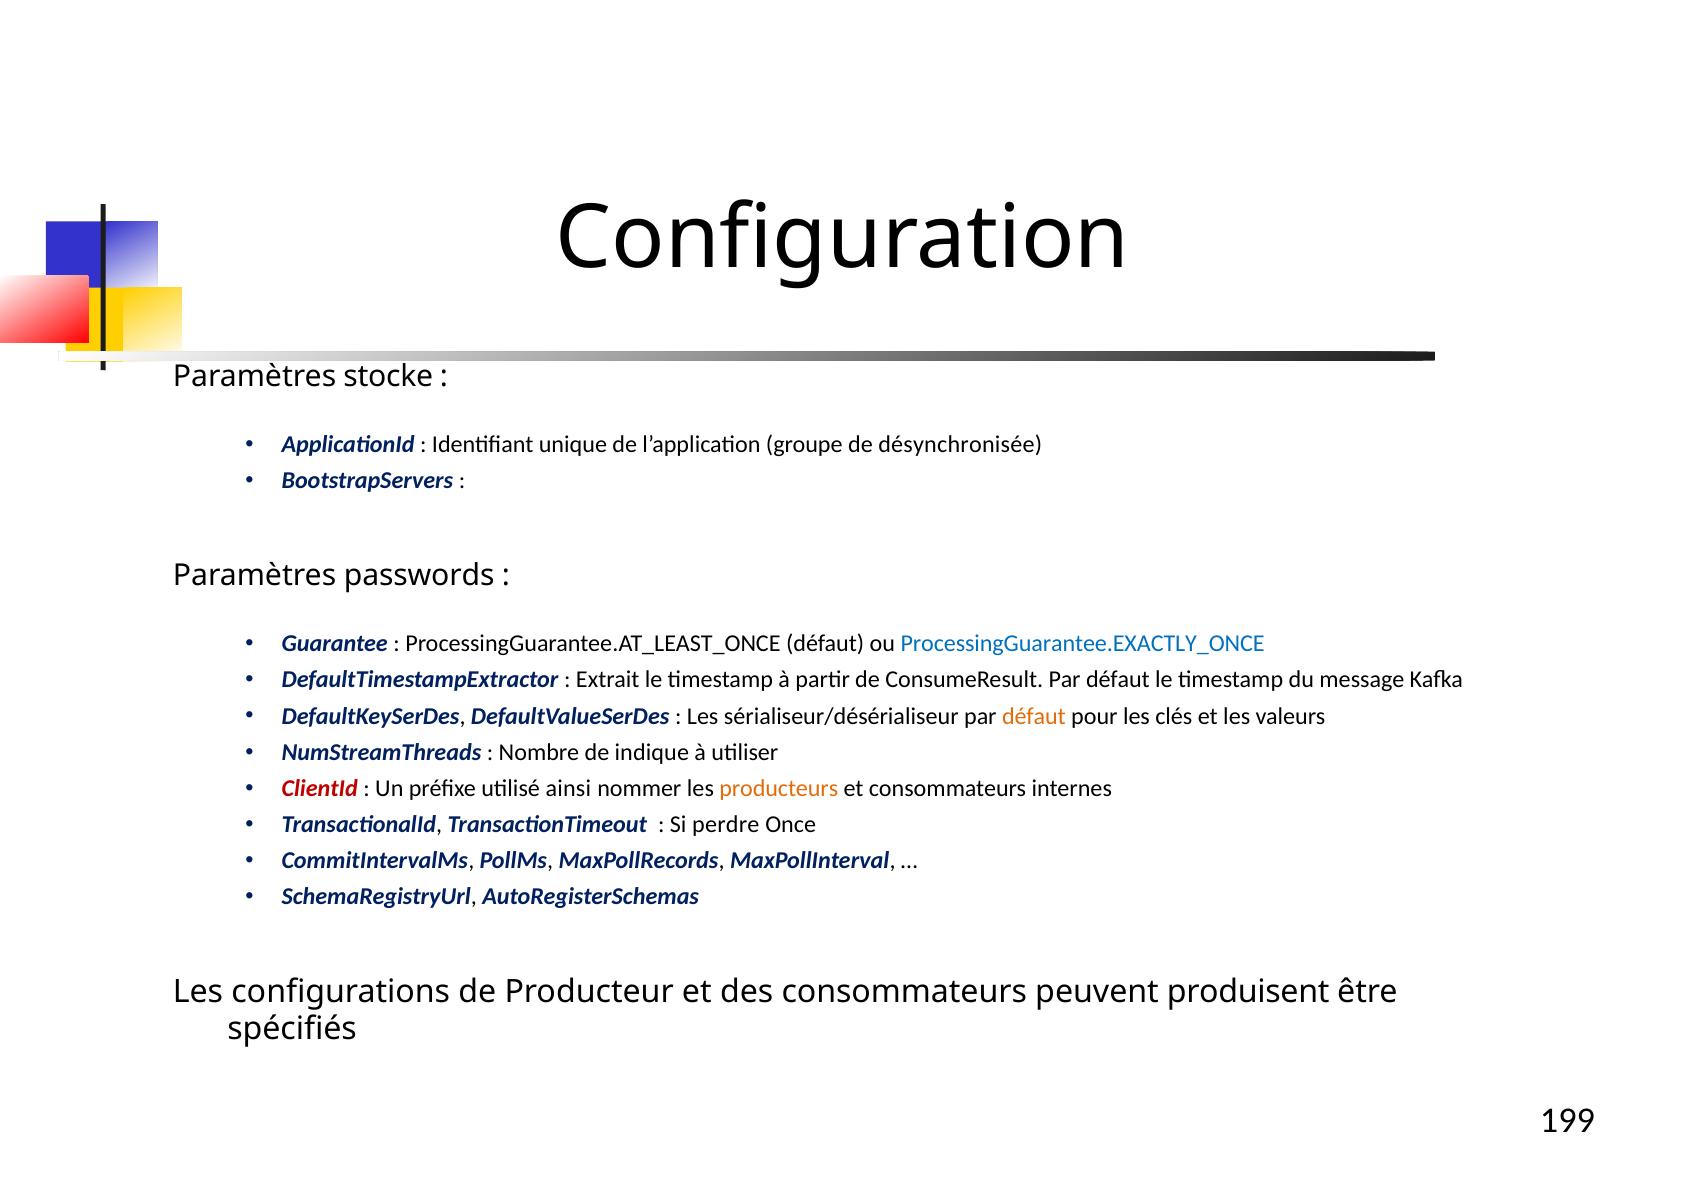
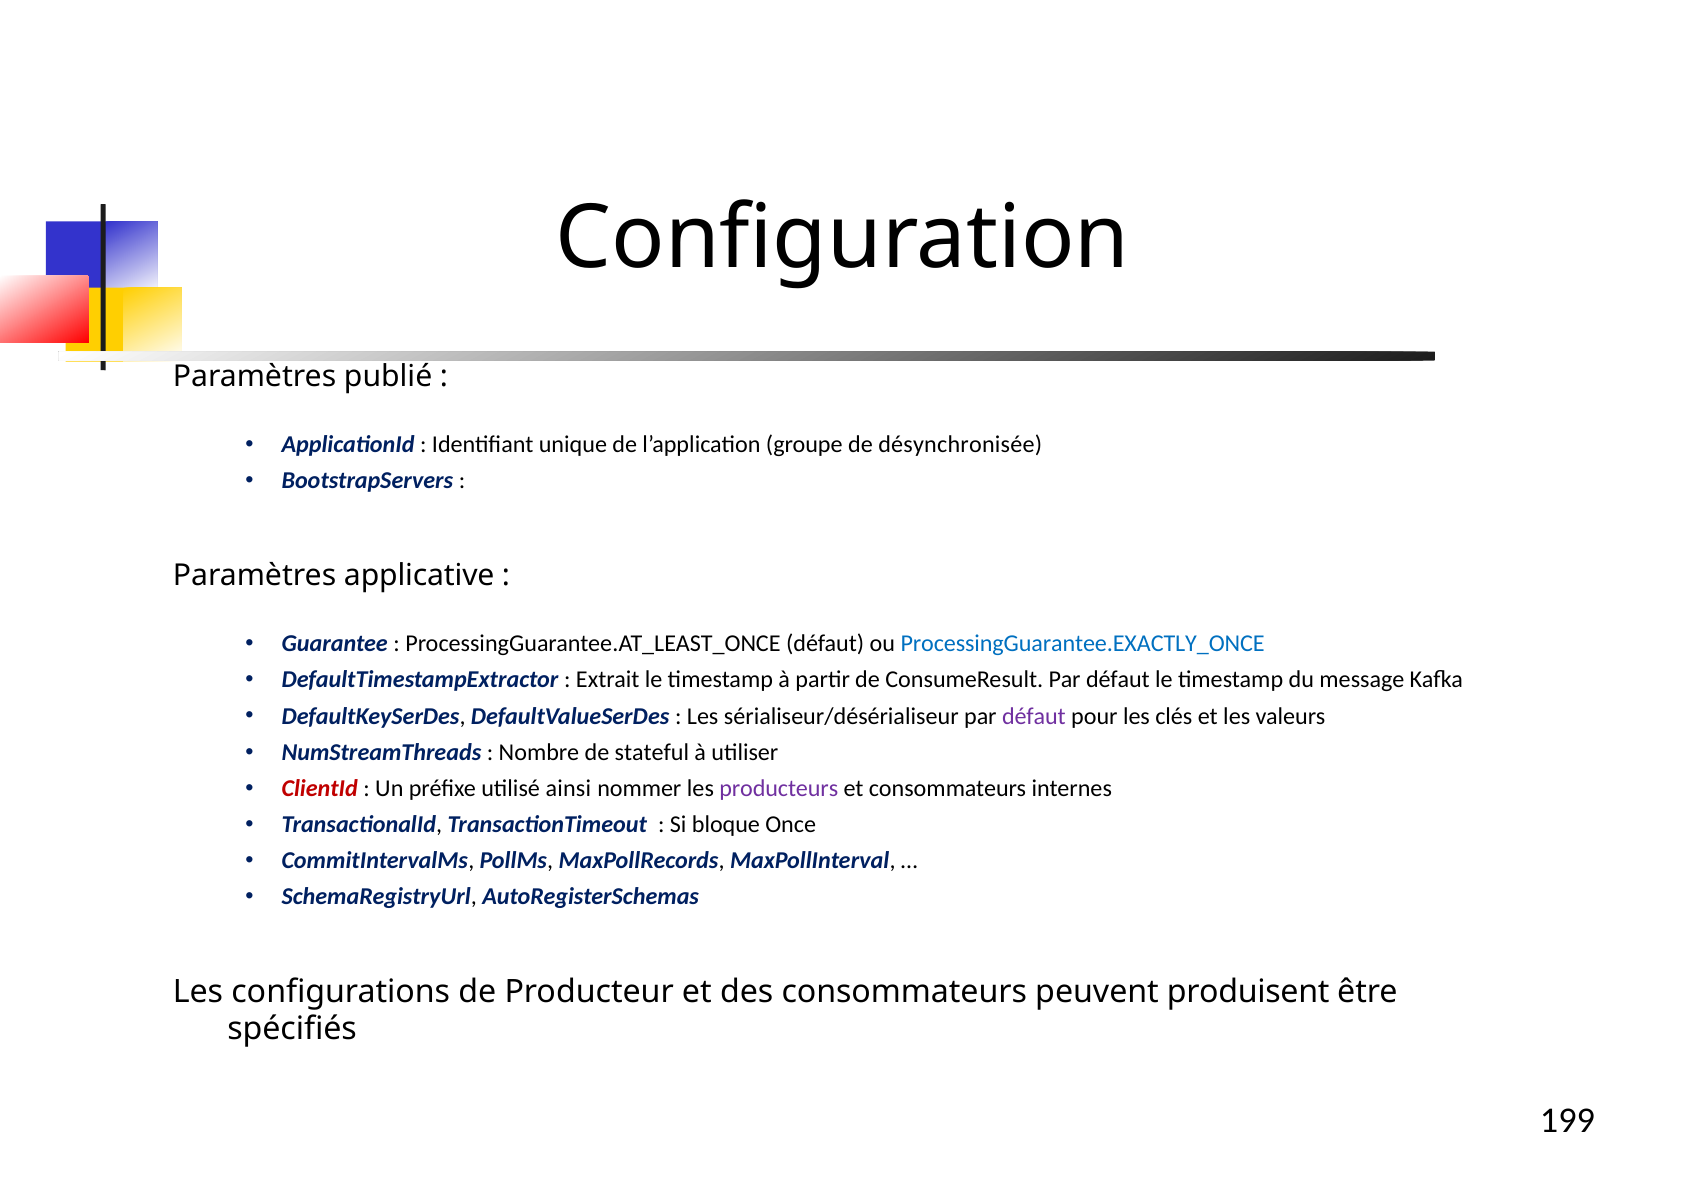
stocke: stocke -> publié (388, 376)
passwords: passwords -> applicative (419, 575)
défaut colour: orange -> purple (1034, 716)
indique: indique -> stateful (652, 752)
producteurs colour: orange -> purple (779, 788)
perdre: perdre -> bloque (726, 824)
